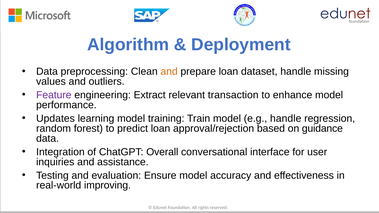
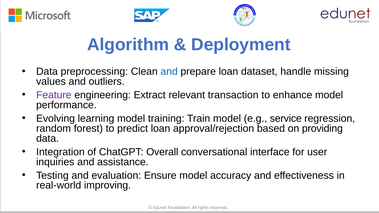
and colour: orange -> blue (169, 72)
Updates: Updates -> Evolving (56, 119)
e.g handle: handle -> service (286, 119)
guidance: guidance -> providing (322, 129)
